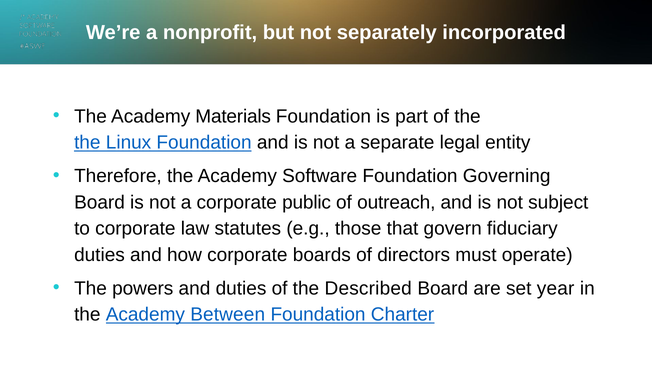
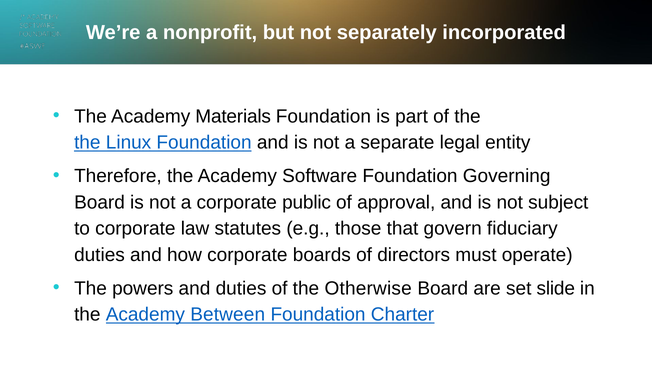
outreach: outreach -> approval (396, 202)
Described: Described -> Otherwise (368, 288)
year: year -> slide (556, 288)
